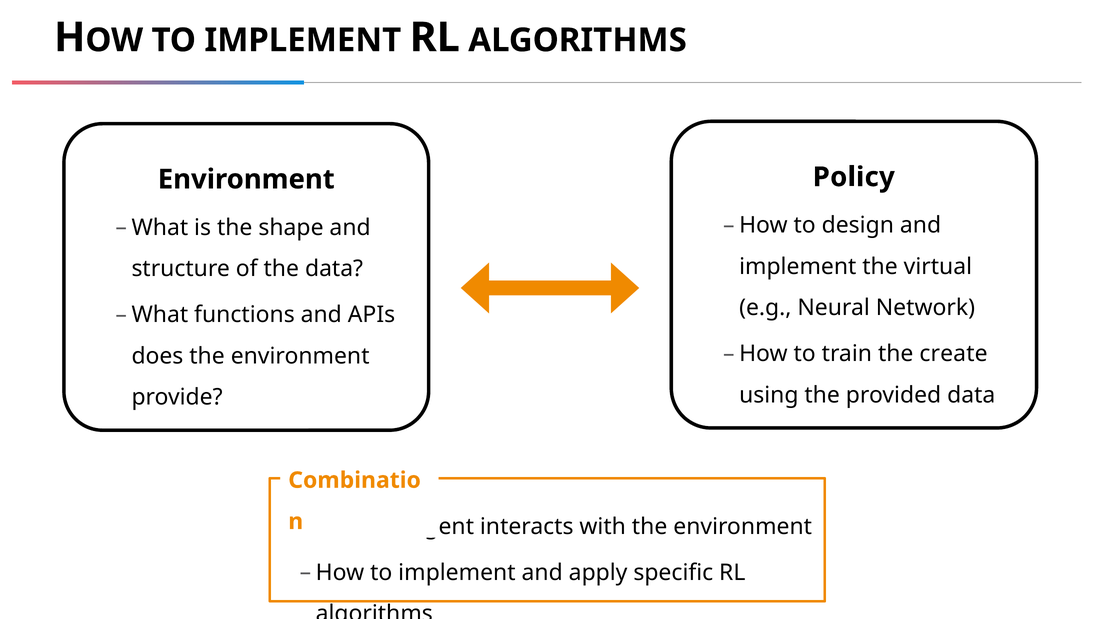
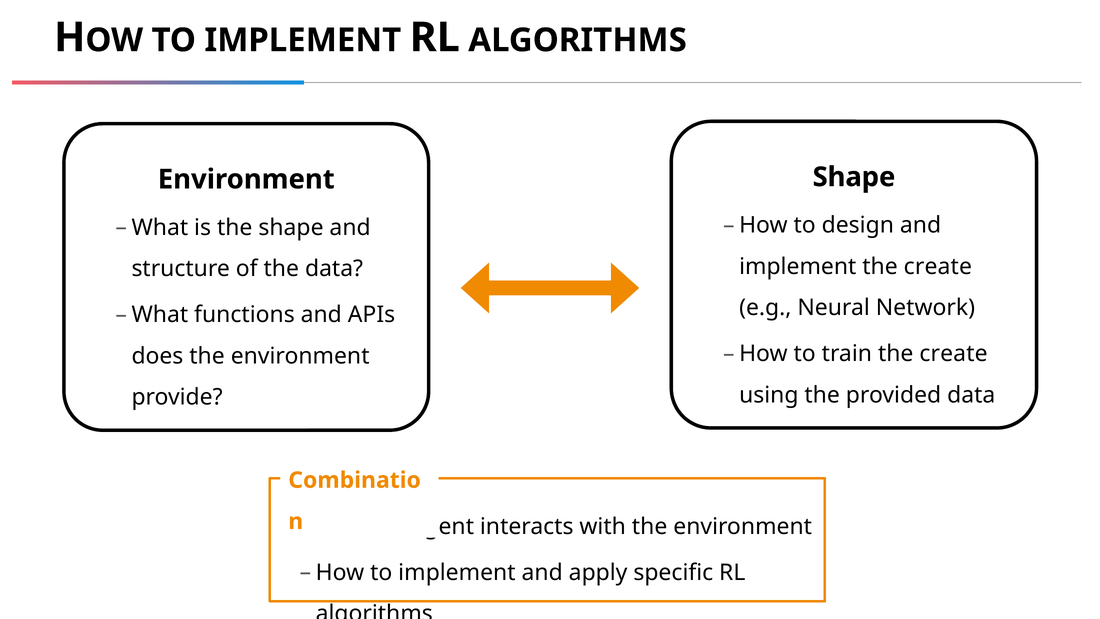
Policy: Policy -> Shape (854, 177)
implement the virtual: virtual -> create (938, 266)
